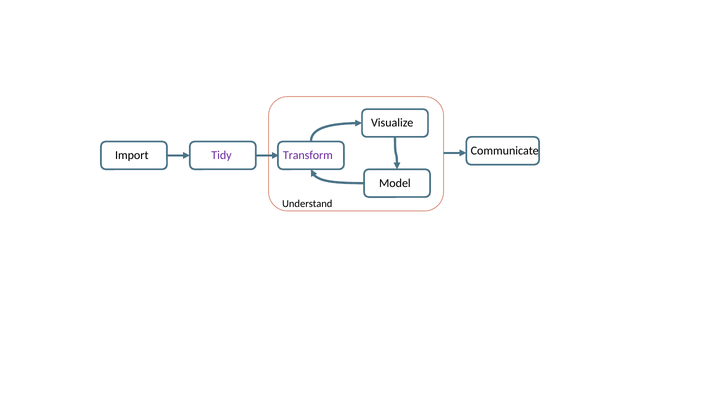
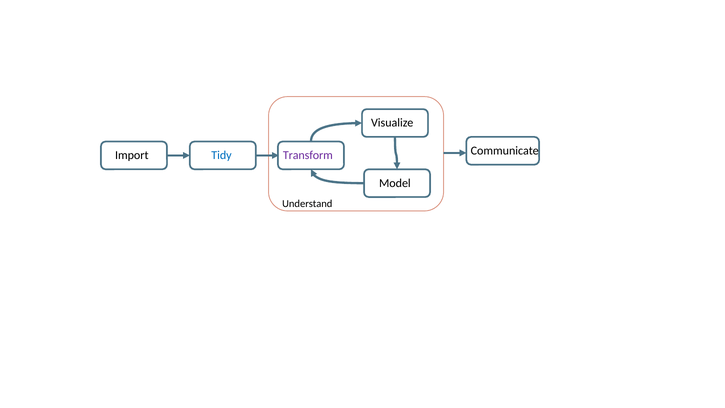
Tidy colour: purple -> blue (221, 155)
